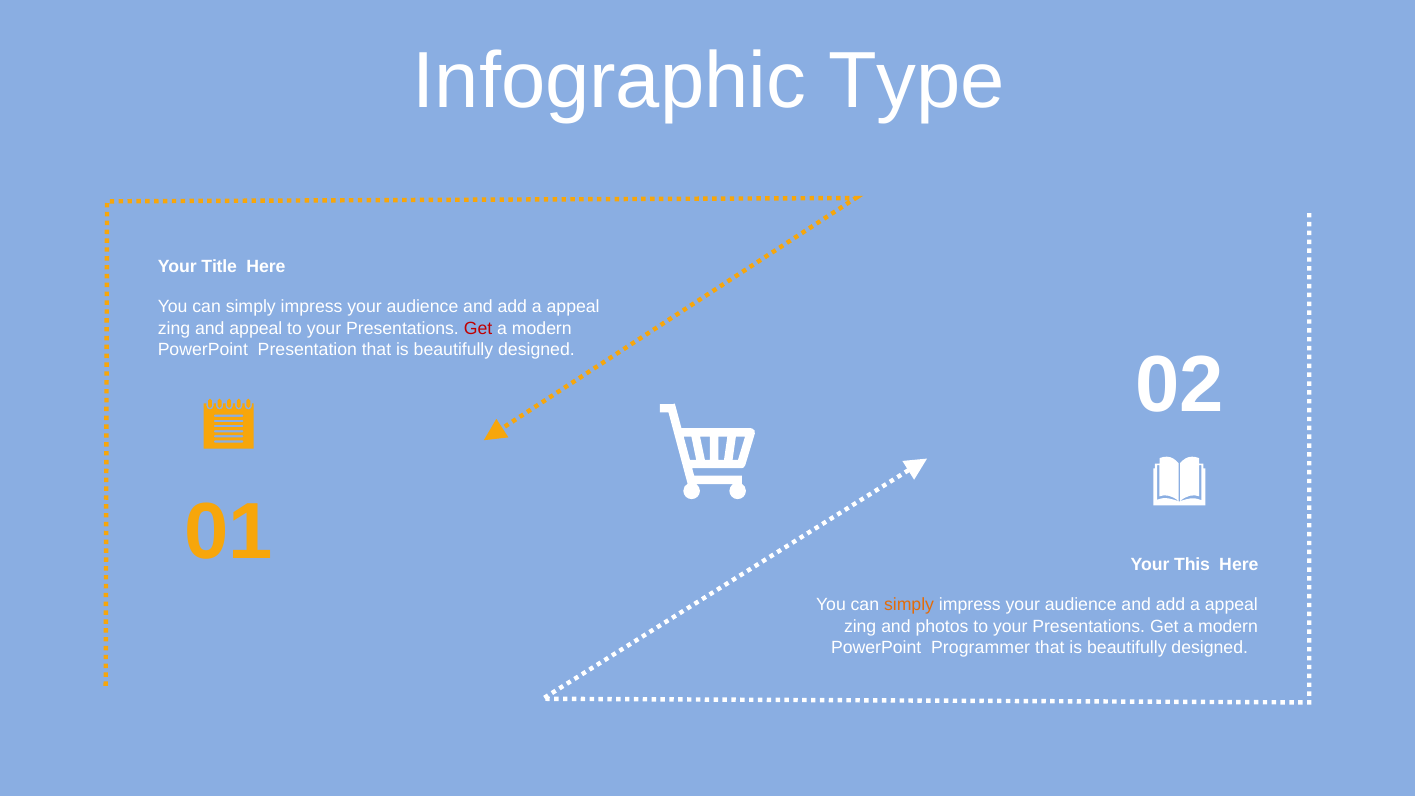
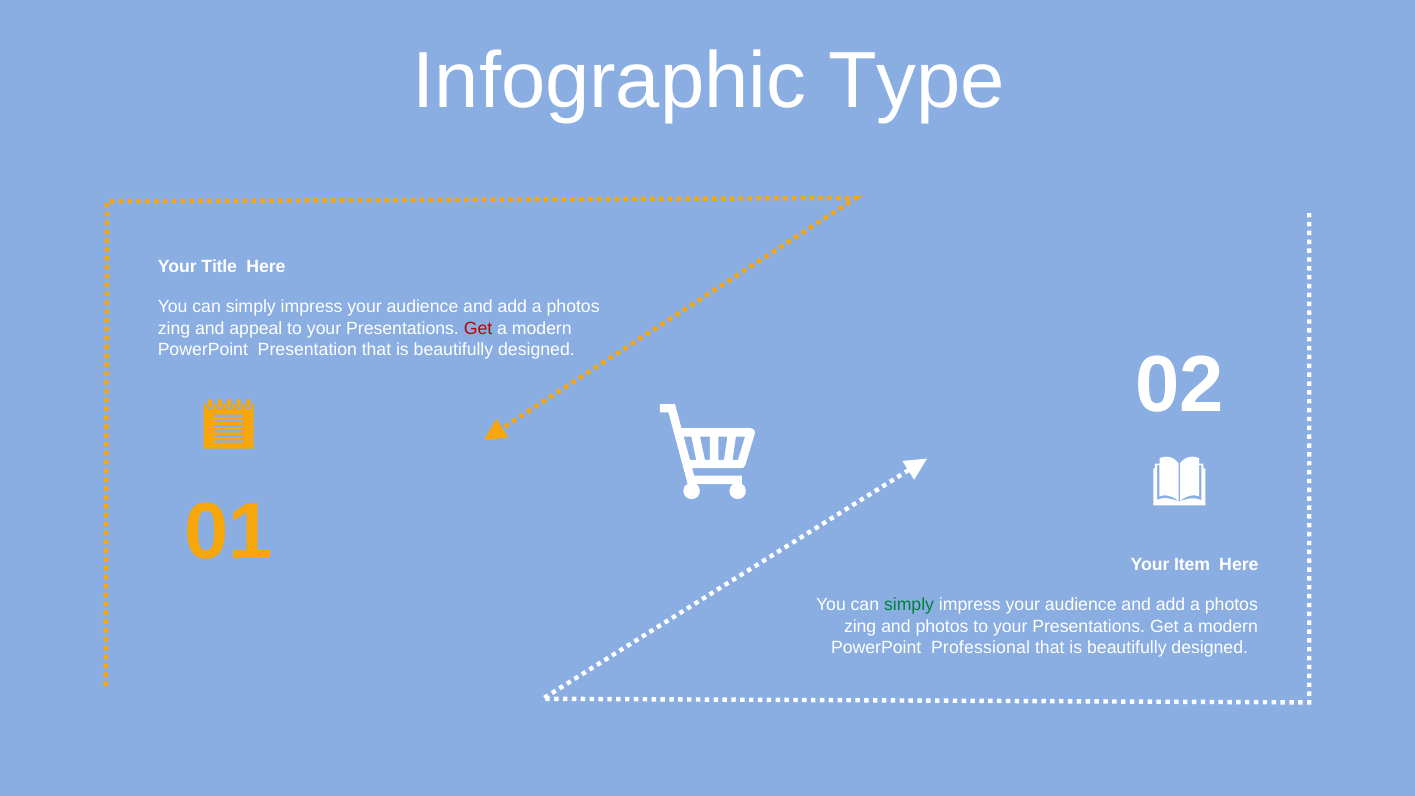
appeal: appeal -> photos (573, 307)
This: This -> Item (1192, 565)
simply colour: orange -> green (909, 605)
appeal: appeal -> photos (1231, 605)
Programmer: Programmer -> Professional (981, 647)
